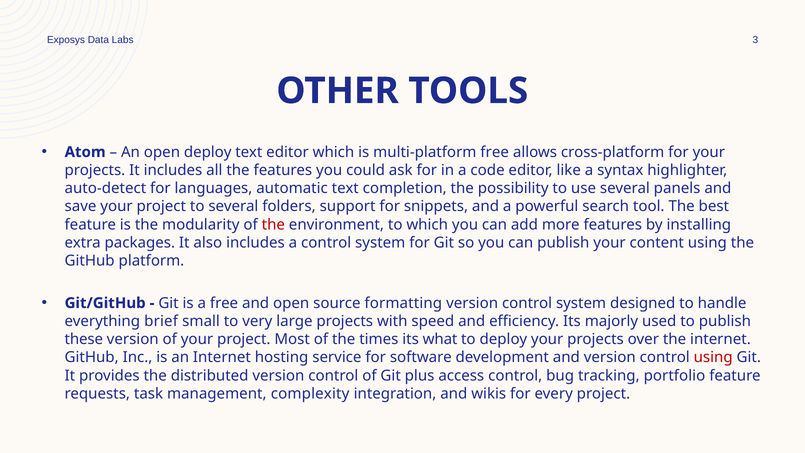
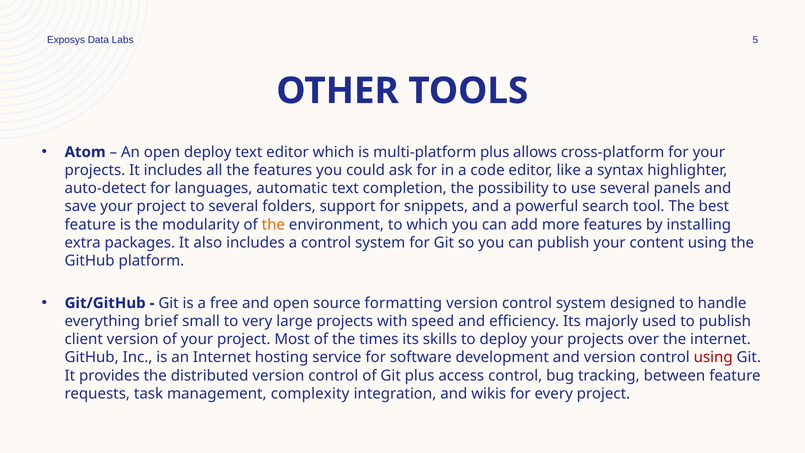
3: 3 -> 5 (755, 40)
multi-platform free: free -> plus (495, 152)
the colour: red -> orange (273, 224)
these: these -> client (84, 339)
what: what -> skills (440, 339)
portfolio: portfolio -> between (674, 375)
